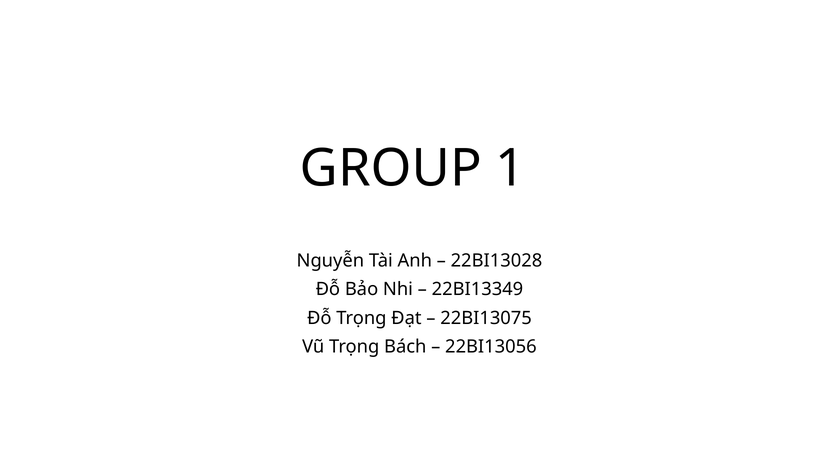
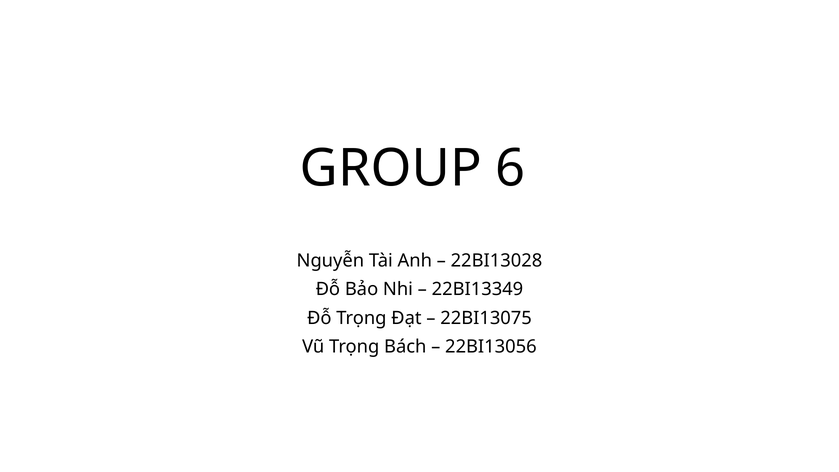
1: 1 -> 6 (510, 168)
